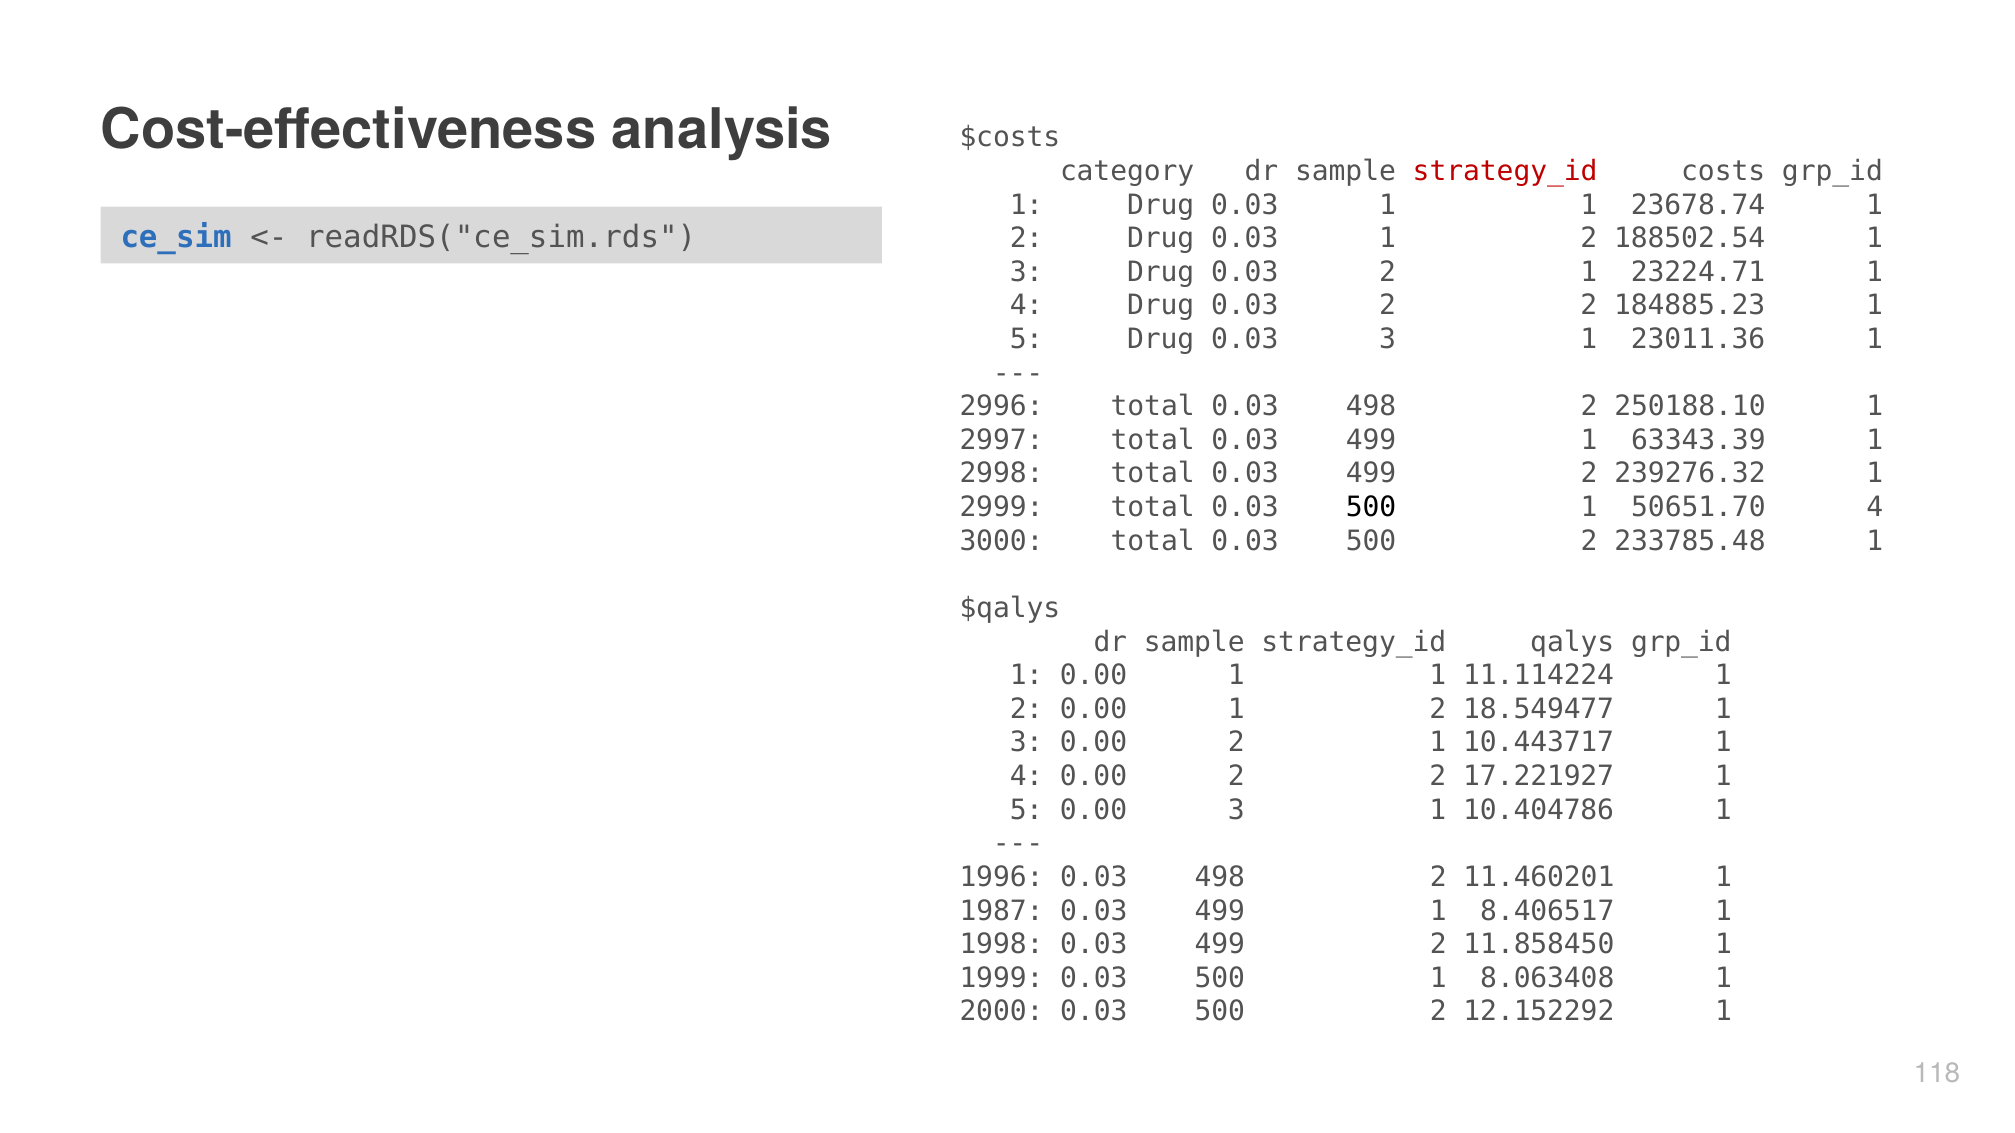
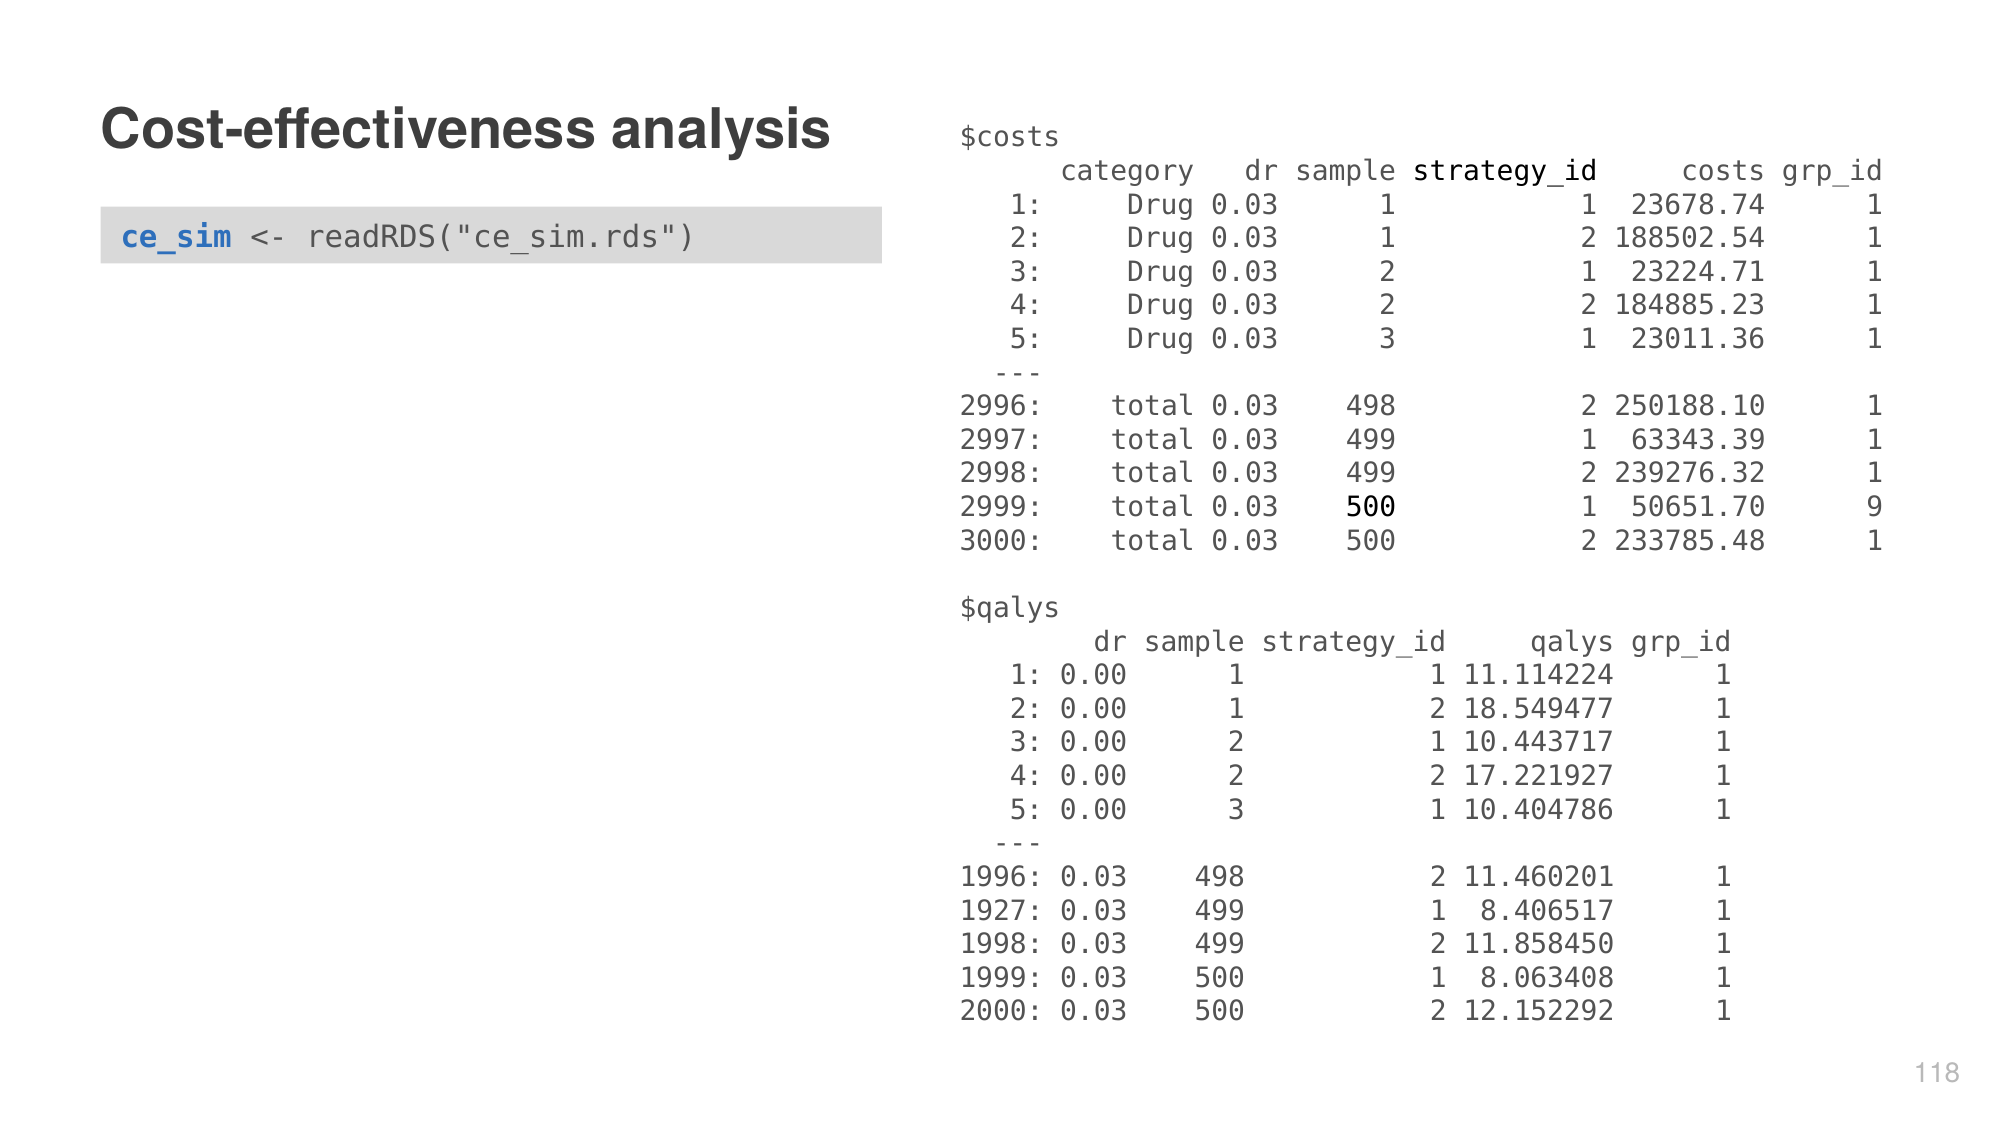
strategy_id colour: red -> black (1505, 171)
50651.70 4: 4 -> 9 (1875, 508)
1987: 1987 -> 1927 (1002, 911)
